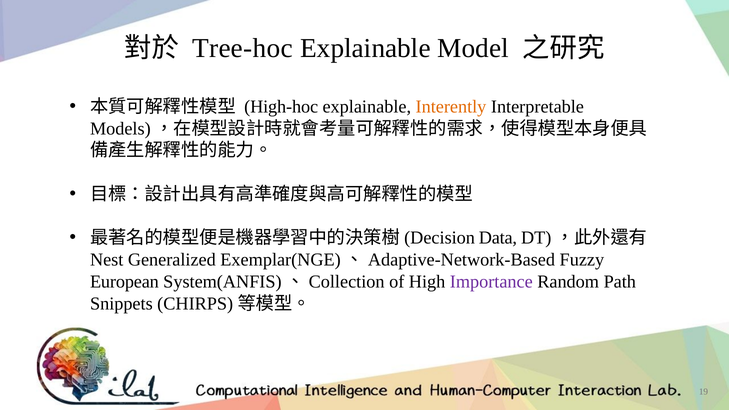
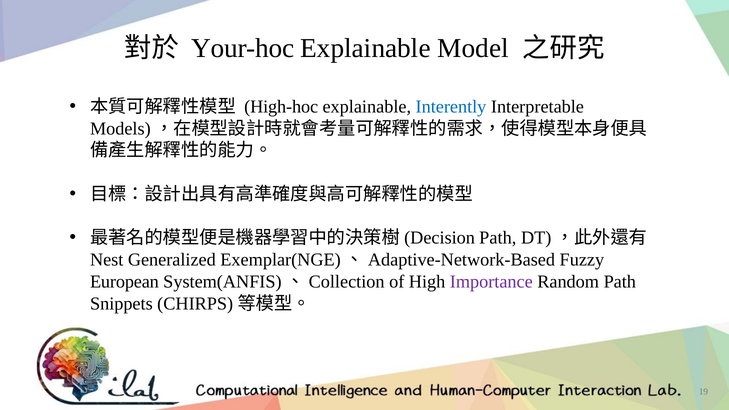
Tree-hoc: Tree-hoc -> Your-hoc (243, 48)
Interently colour: orange -> blue (451, 107)
Data: Data -> Path (498, 238)
